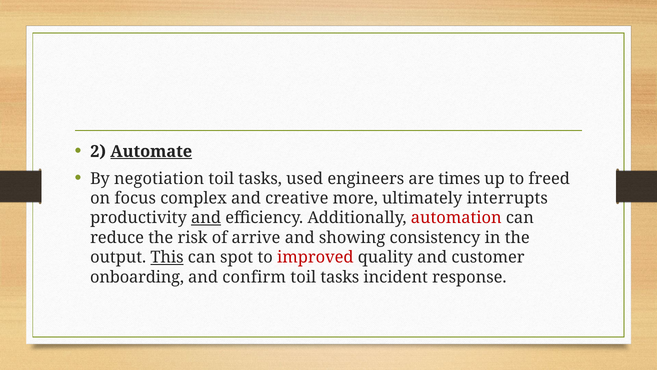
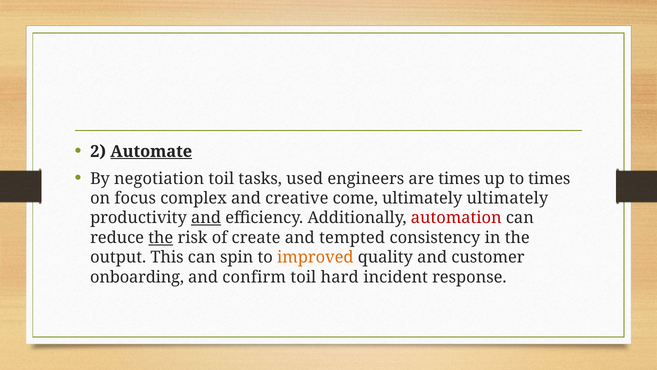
to freed: freed -> times (549, 178)
more: more -> come (355, 198)
ultimately interrupts: interrupts -> ultimately (507, 198)
the underline: none -> present (161, 237)
arrive: arrive -> create (256, 237)
showing: showing -> tempted (352, 237)
This underline: present -> none (167, 257)
spot: spot -> spin (237, 257)
improved colour: red -> orange (315, 257)
tasks: tasks -> hard (340, 277)
